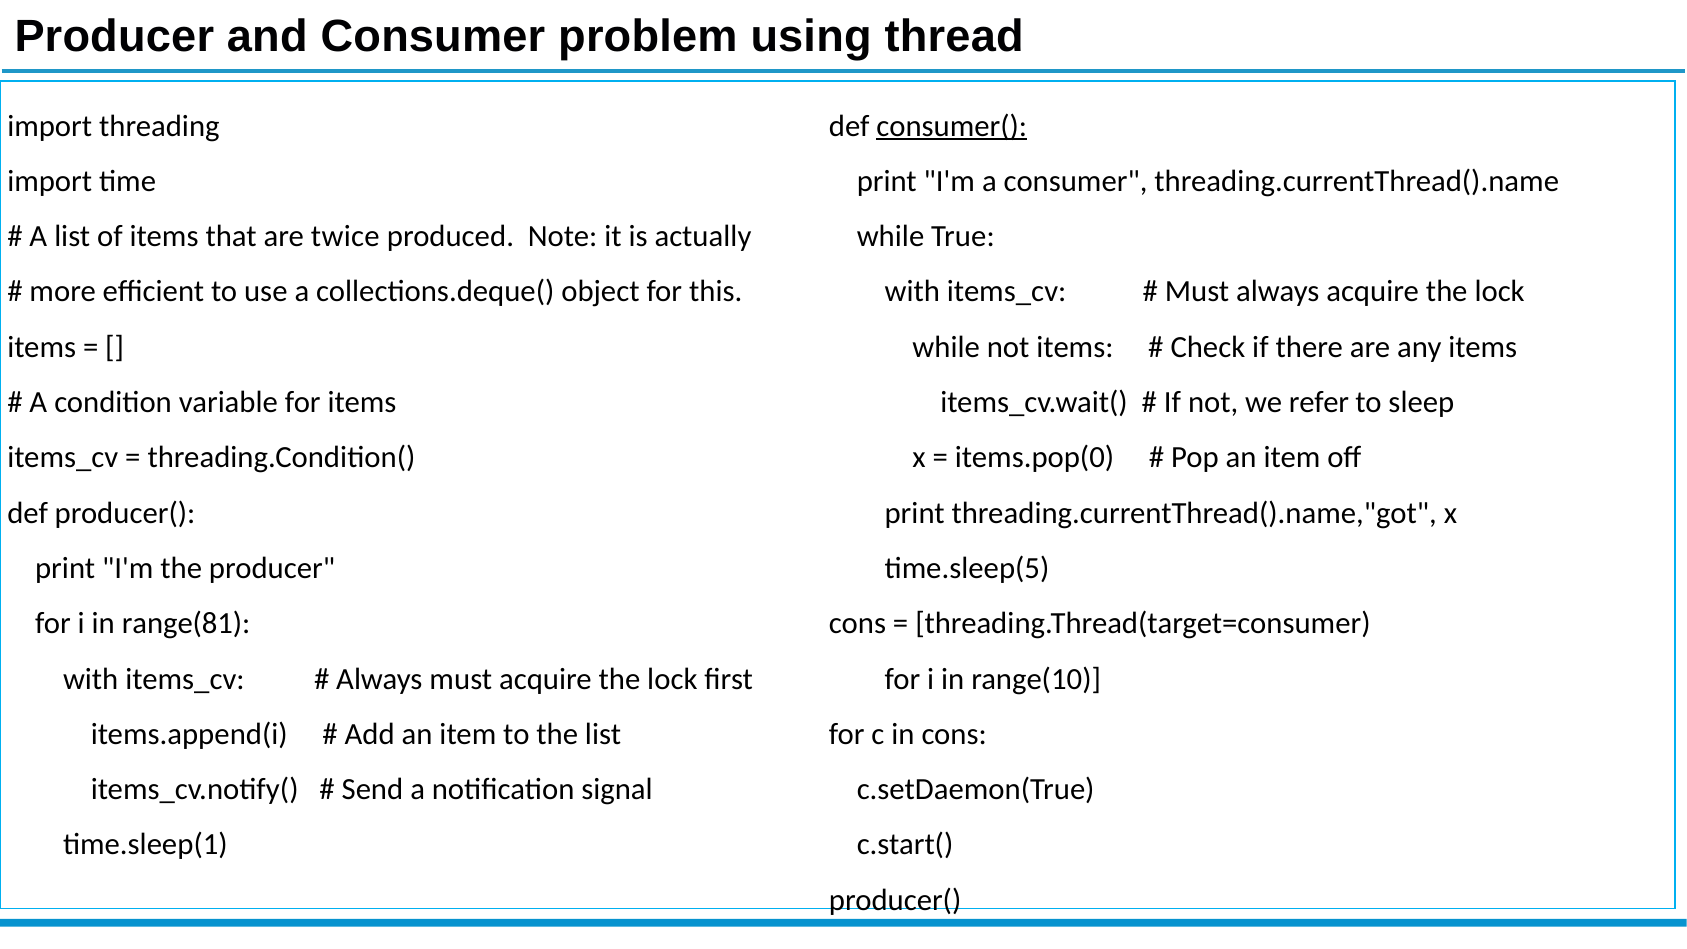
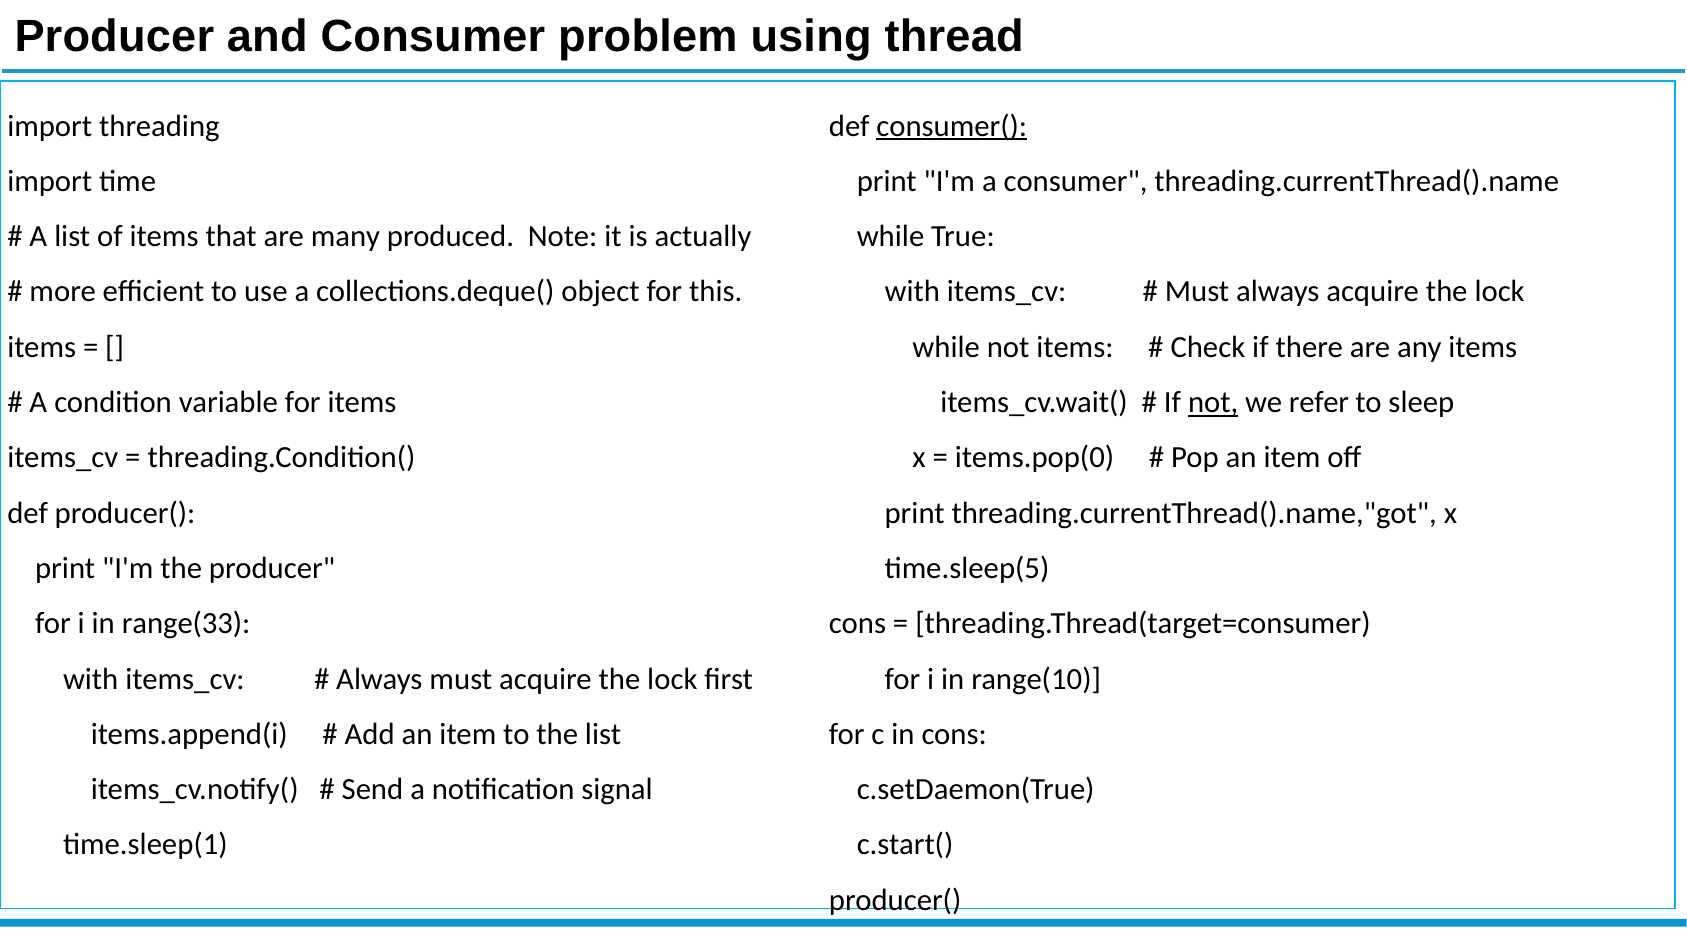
twice: twice -> many (346, 237)
not underline: none -> present (1213, 402)
range(81: range(81 -> range(33 (186, 624)
